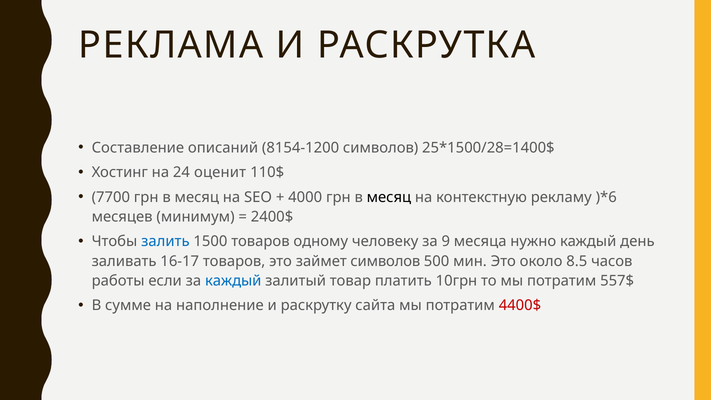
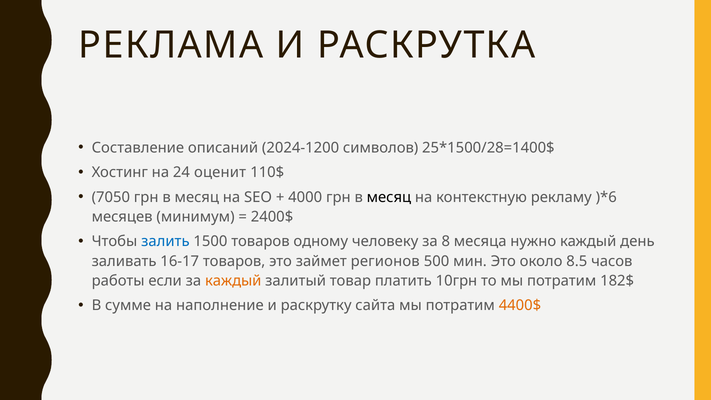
8154-1200: 8154-1200 -> 2024-1200 (301, 148)
7700: 7700 -> 7050 (111, 197)
9: 9 -> 8 (446, 242)
займет символов: символов -> регионов (385, 261)
каждый colour: blue -> orange (233, 281)
557$: 557$ -> 182$ (617, 281)
4400$ colour: red -> orange (520, 305)
